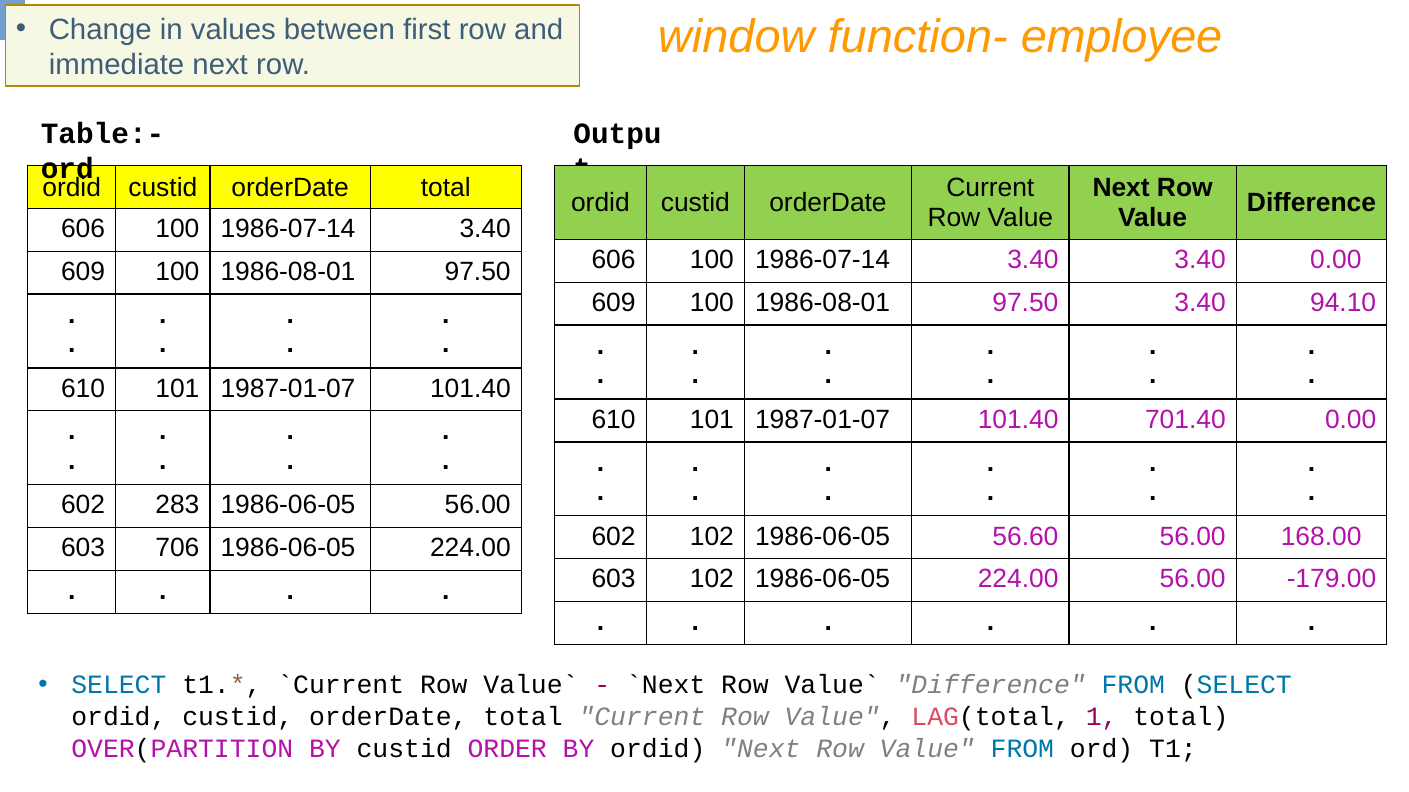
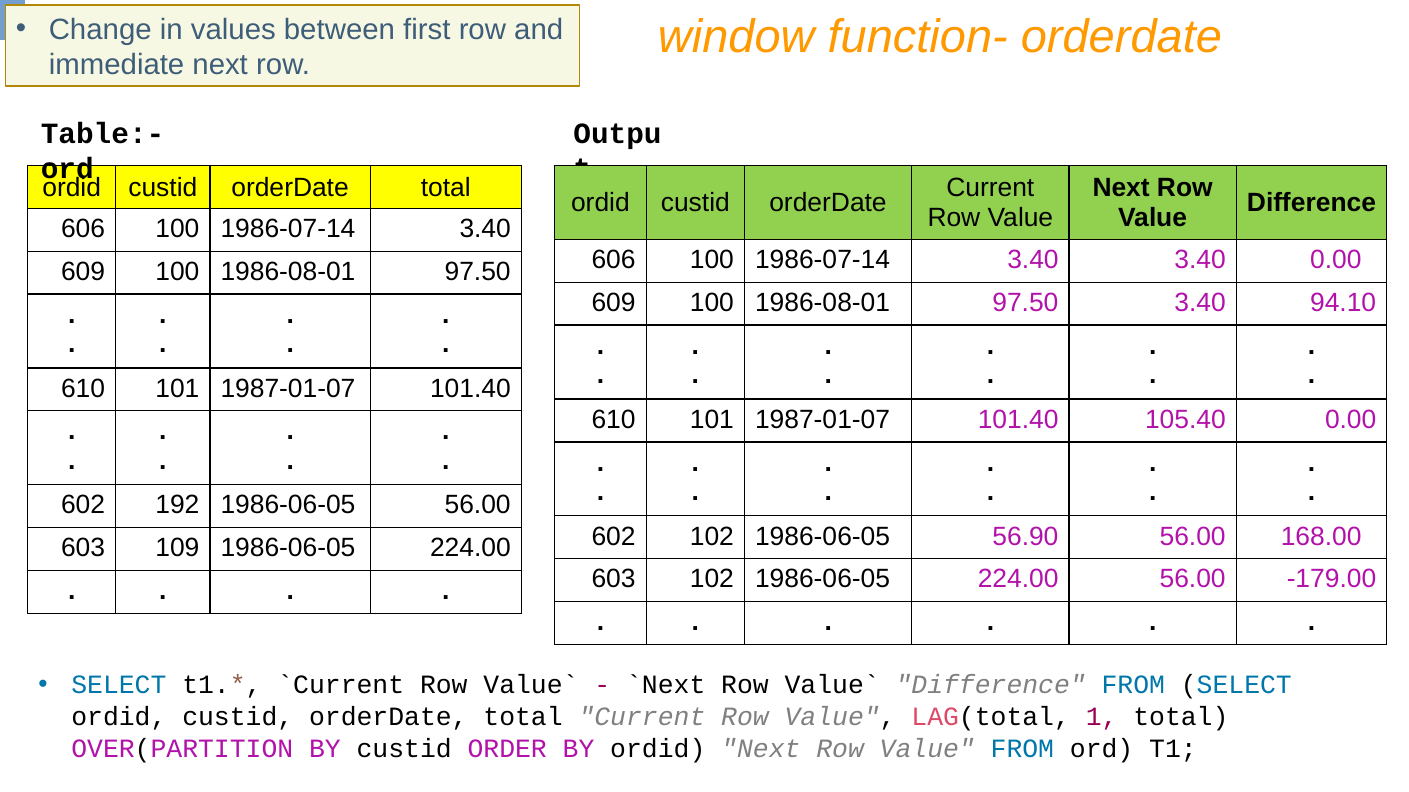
function- employee: employee -> orderdate (1121, 37)
701.40: 701.40 -> 105.40 (1185, 420)
283: 283 -> 192 (177, 506)
56.60: 56.60 -> 56.90 (1025, 537)
706: 706 -> 109 (177, 548)
